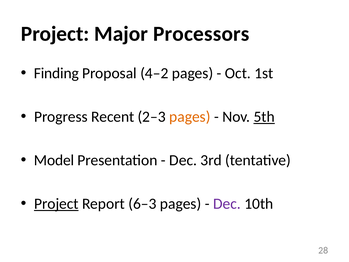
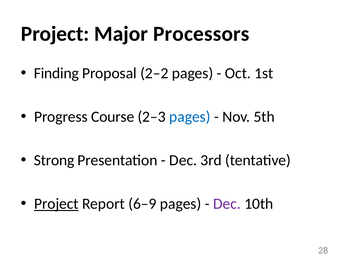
4–2: 4–2 -> 2–2 (154, 73)
Recent: Recent -> Course (113, 117)
pages colour: orange -> blue (190, 117)
5th underline: present -> none (264, 117)
Model: Model -> Strong (54, 160)
6–3: 6–3 -> 6–9 (142, 204)
